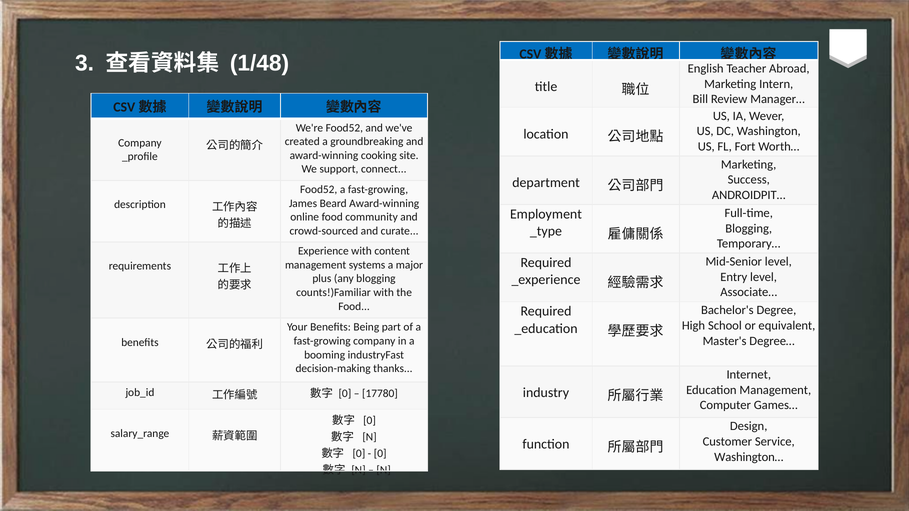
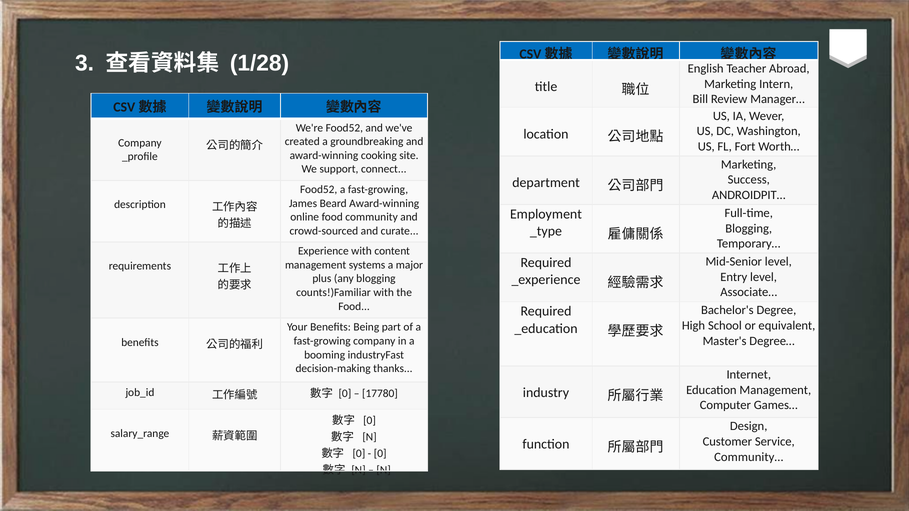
1/48: 1/48 -> 1/28 (260, 63)
Washington…: Washington… -> Community… (749, 457)
